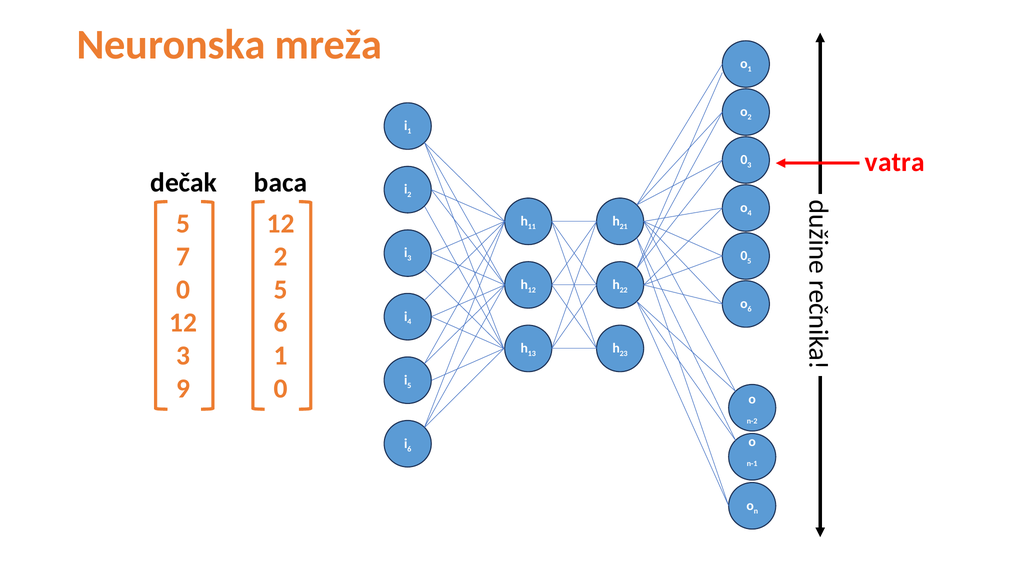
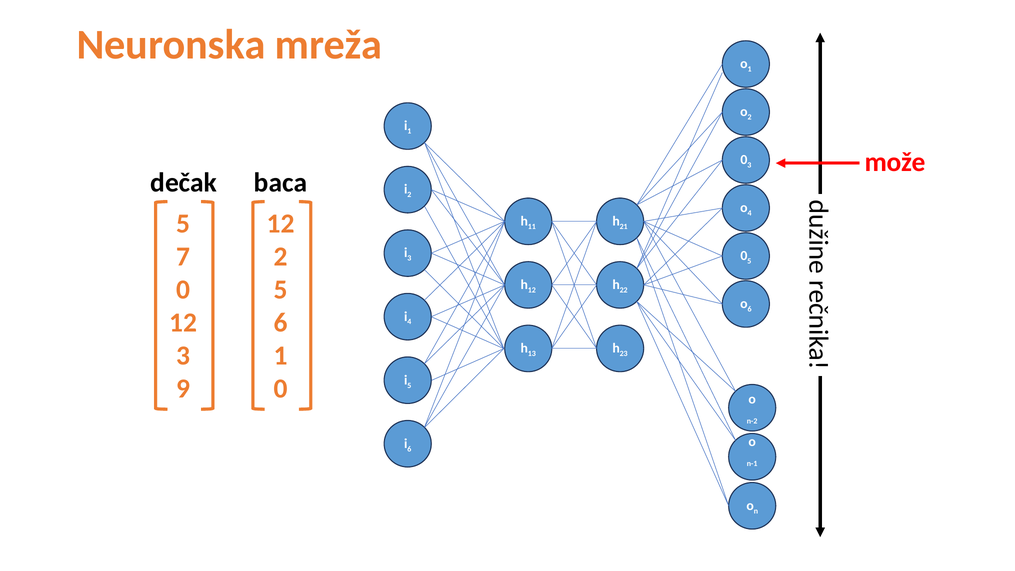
vatra: vatra -> može (895, 162)
